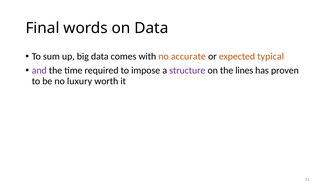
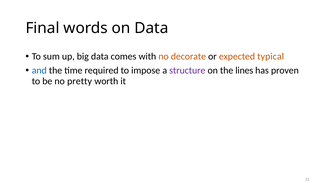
accurate: accurate -> decorate (188, 57)
and colour: purple -> blue (39, 71)
luxury: luxury -> pretty (80, 81)
